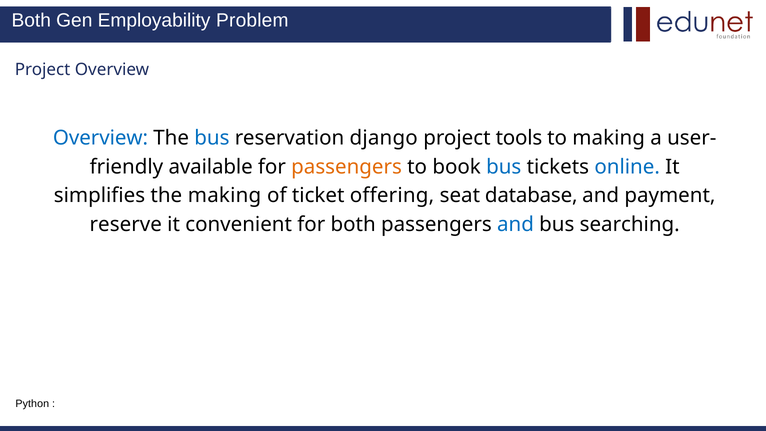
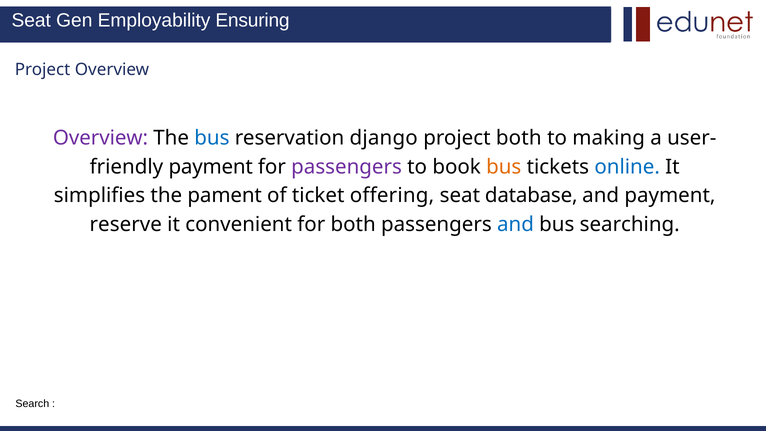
Both: Both -> Seat (31, 20)
Problem: Problem -> Ensuring (253, 20)
Overview colour: blue -> purple (100, 138)
project tools: tools -> both (519, 138)
available: available -> payment (211, 167)
passengers colour: orange -> purple (347, 167)
bus colour: blue -> orange (504, 167)
the making: making -> pament (225, 196)
Python: Python -> Search (32, 404)
